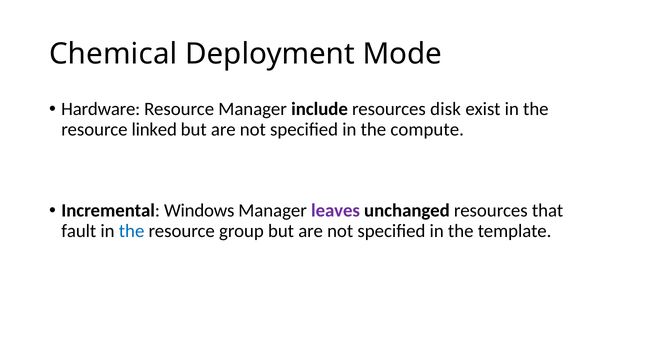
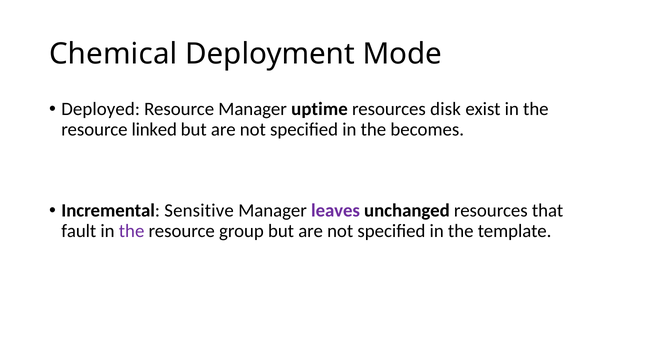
Hardware: Hardware -> Deployed (101, 109)
include: include -> uptime (319, 109)
compute: compute -> becomes (427, 129)
Windows: Windows -> Sensitive (199, 211)
the colour: blue -> purple (132, 231)
